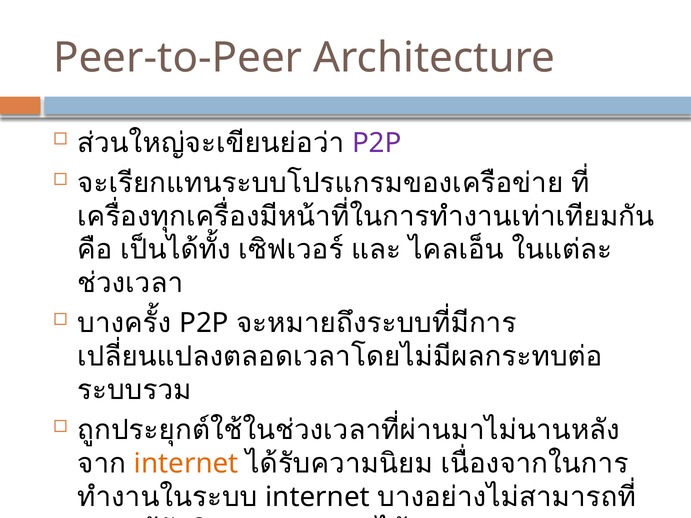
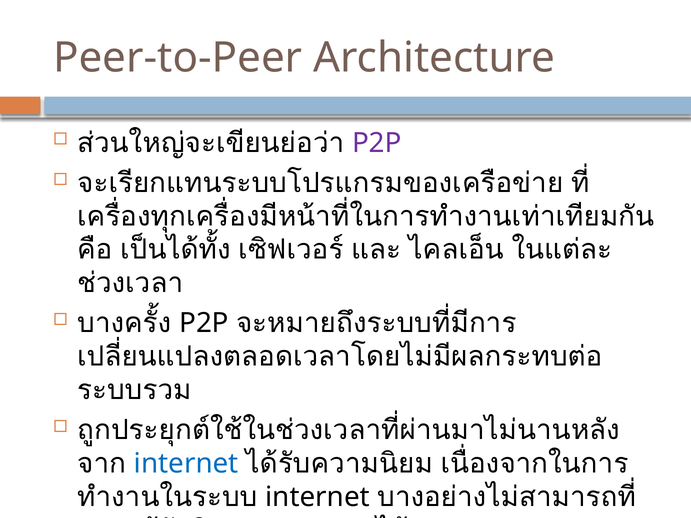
internet colour: orange -> blue (186, 464)
